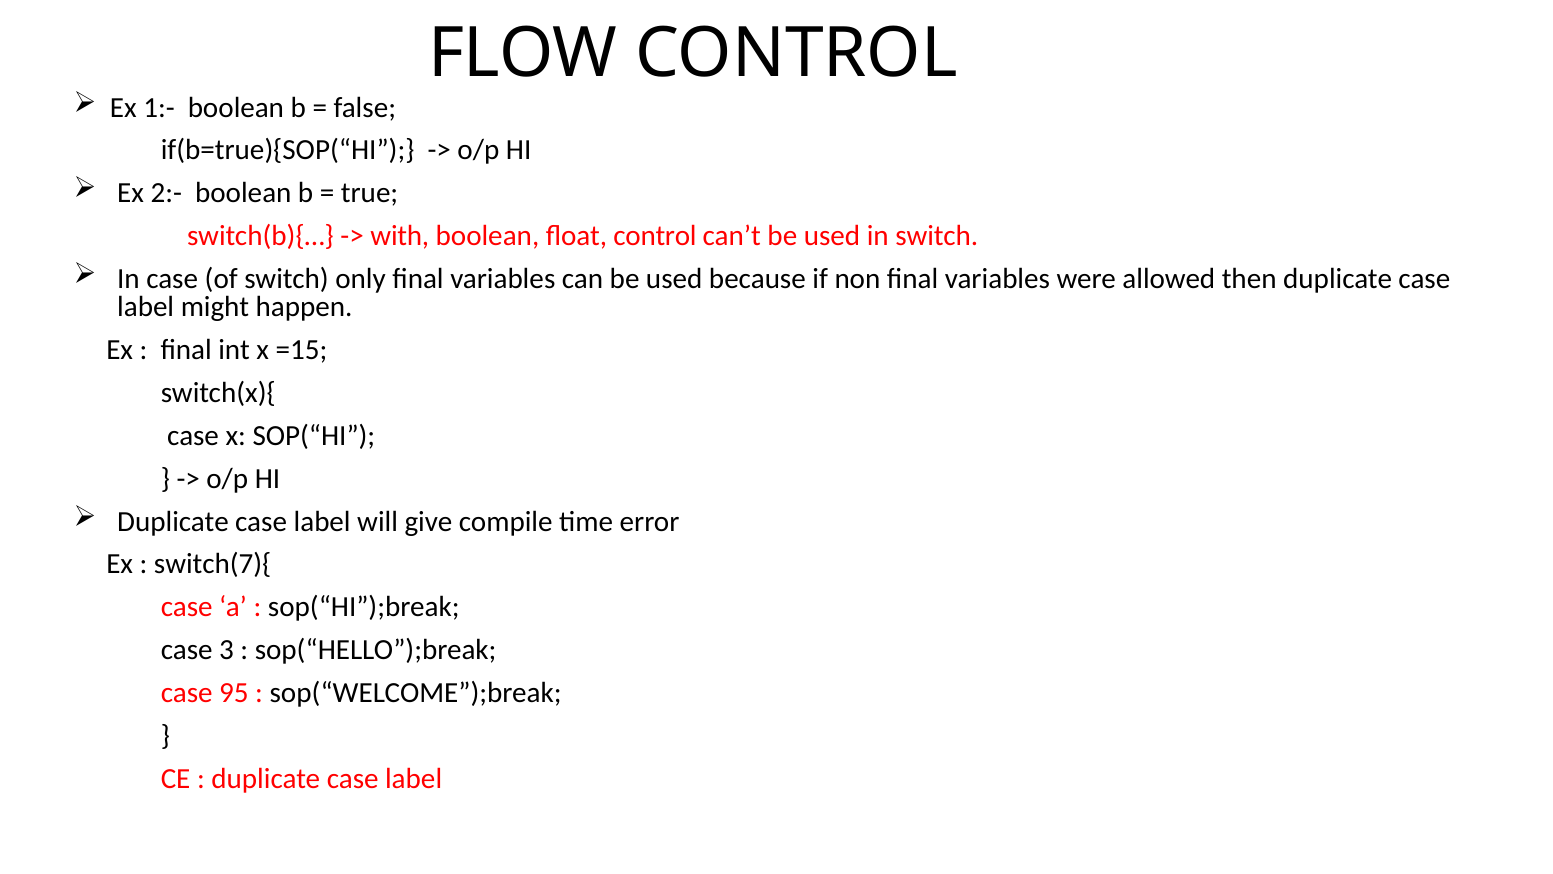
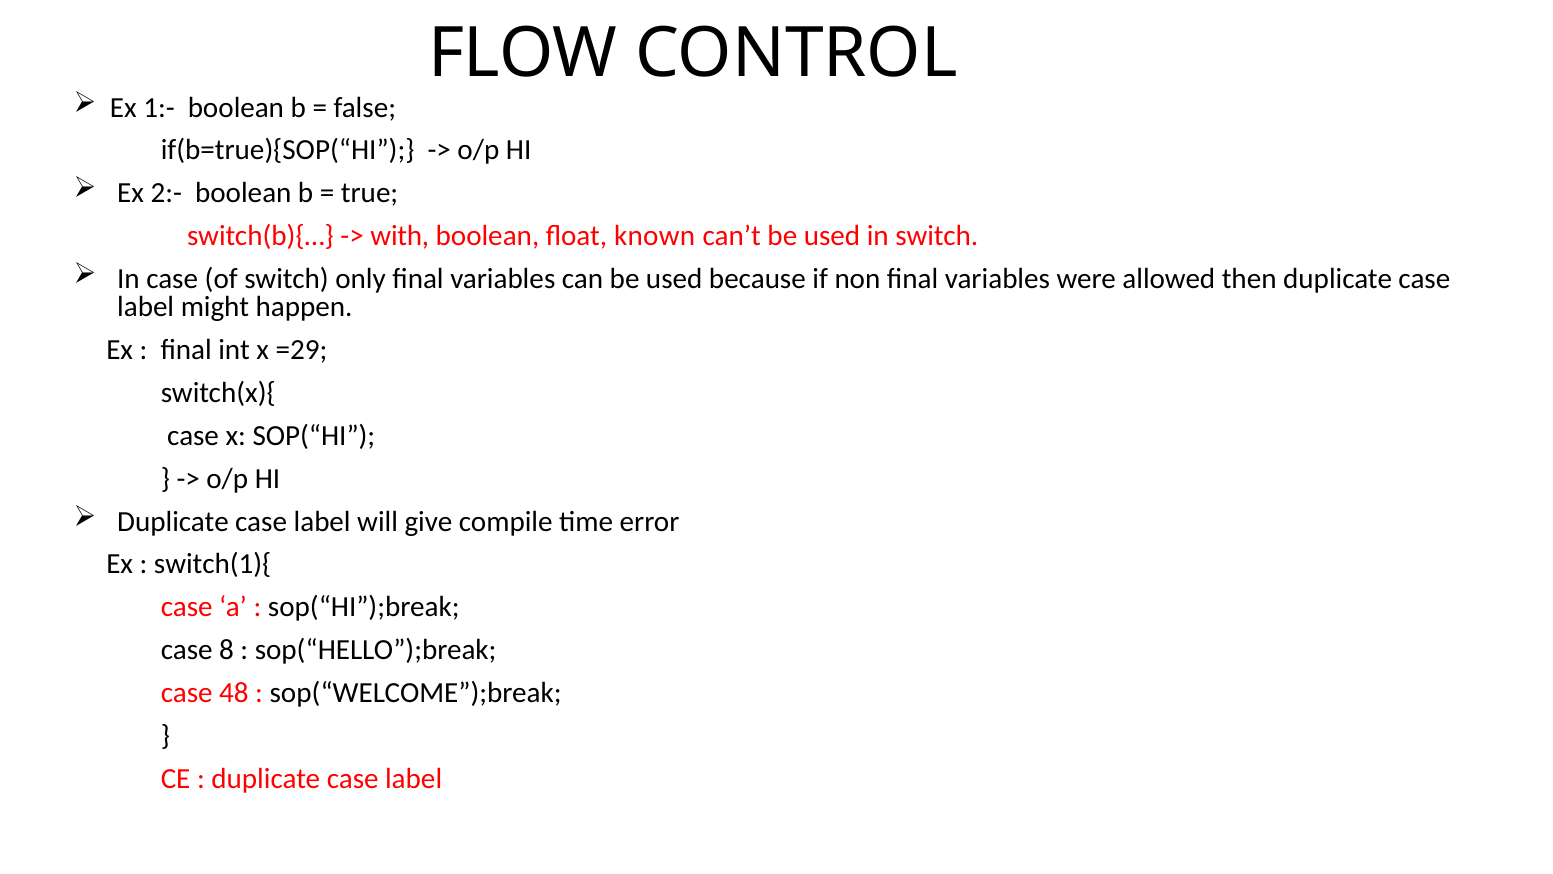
float control: control -> known (655, 236)
=15: =15 -> =29 (301, 350)
switch(7){: switch(7){ -> switch(1){ (213, 564)
3: 3 -> 8 (227, 650)
95: 95 -> 48 (234, 692)
